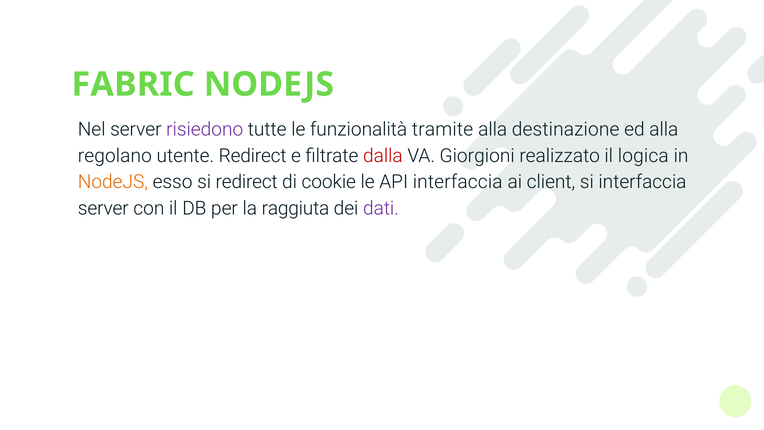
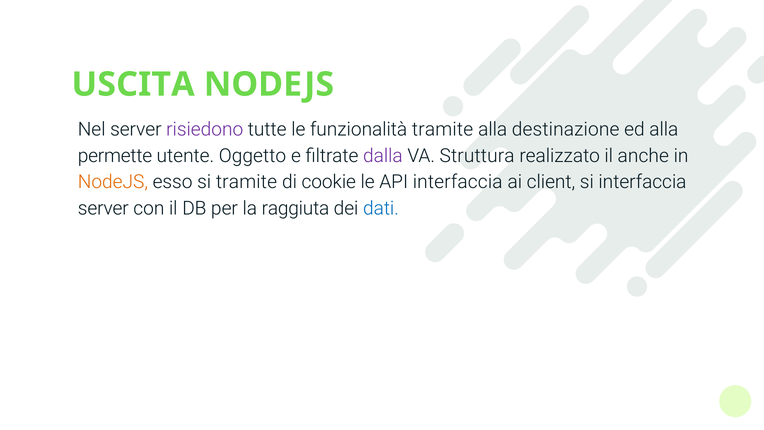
FABRIC: FABRIC -> USCITA (133, 84)
regolano: regolano -> permette (115, 156)
utente Redirect: Redirect -> Oggetto (252, 156)
dalla colour: red -> purple (383, 156)
Giorgioni: Giorgioni -> Struttura (477, 156)
logica: logica -> anche (643, 156)
si redirect: redirect -> tramite (246, 182)
dati colour: purple -> blue (381, 208)
